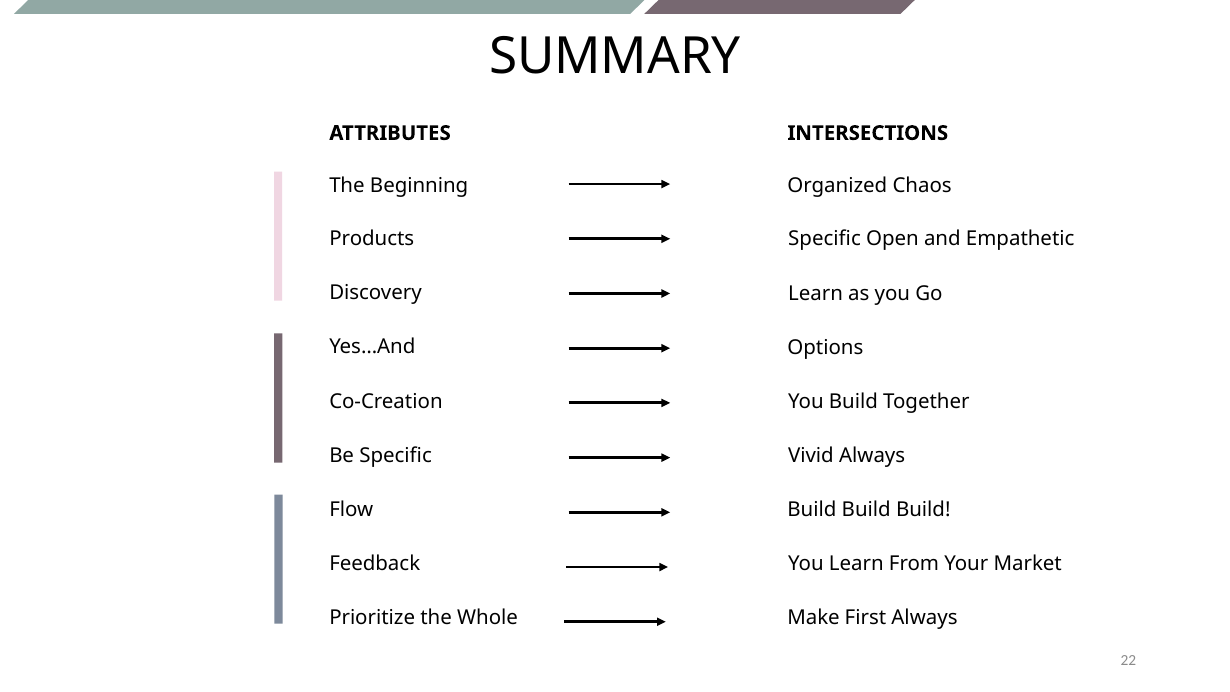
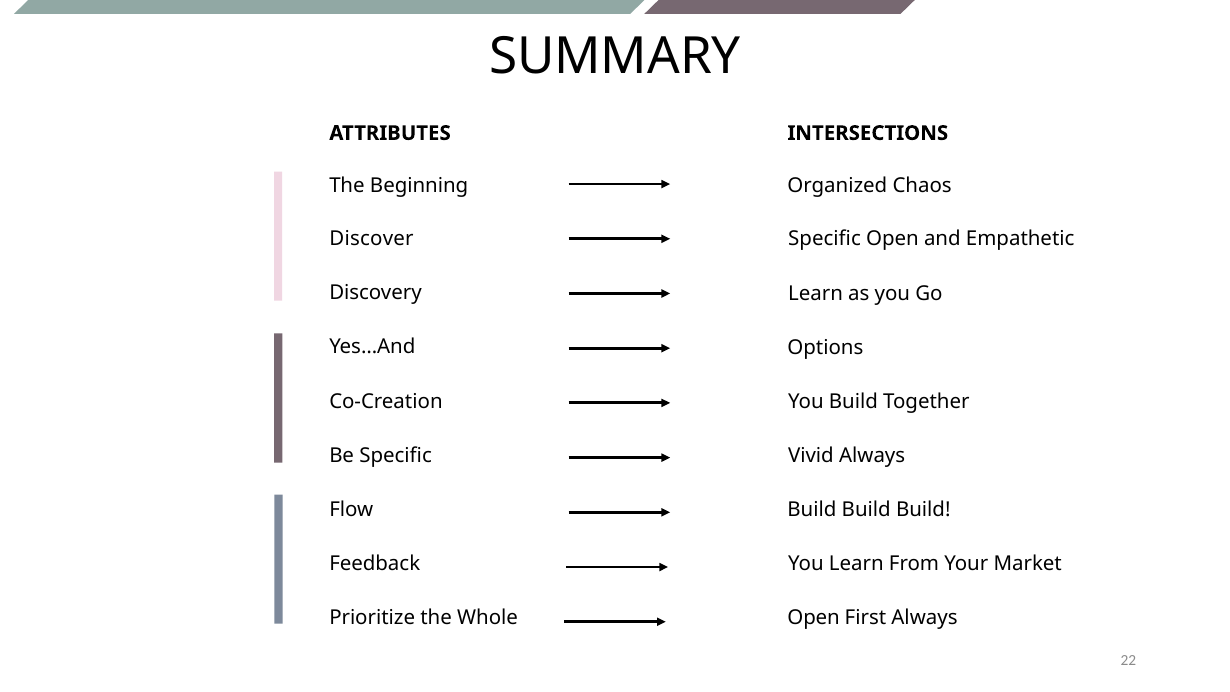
Products: Products -> Discover (372, 239)
Make: Make -> Open (814, 618)
